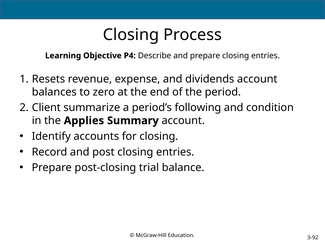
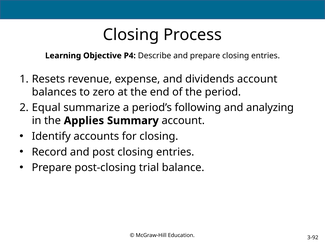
Client: Client -> Equal (46, 108)
condition: condition -> analyzing (270, 108)
